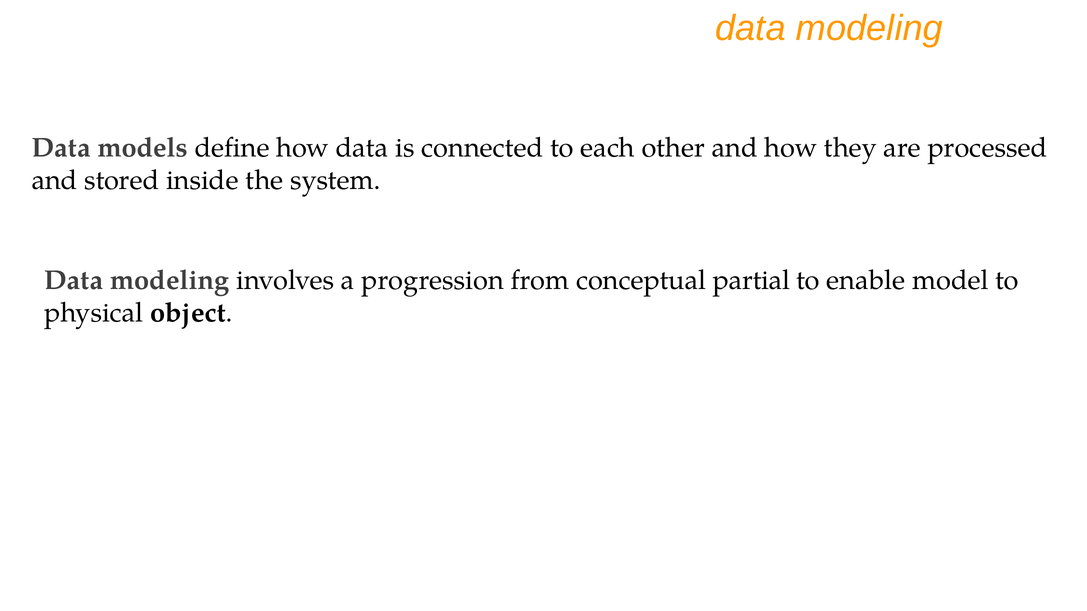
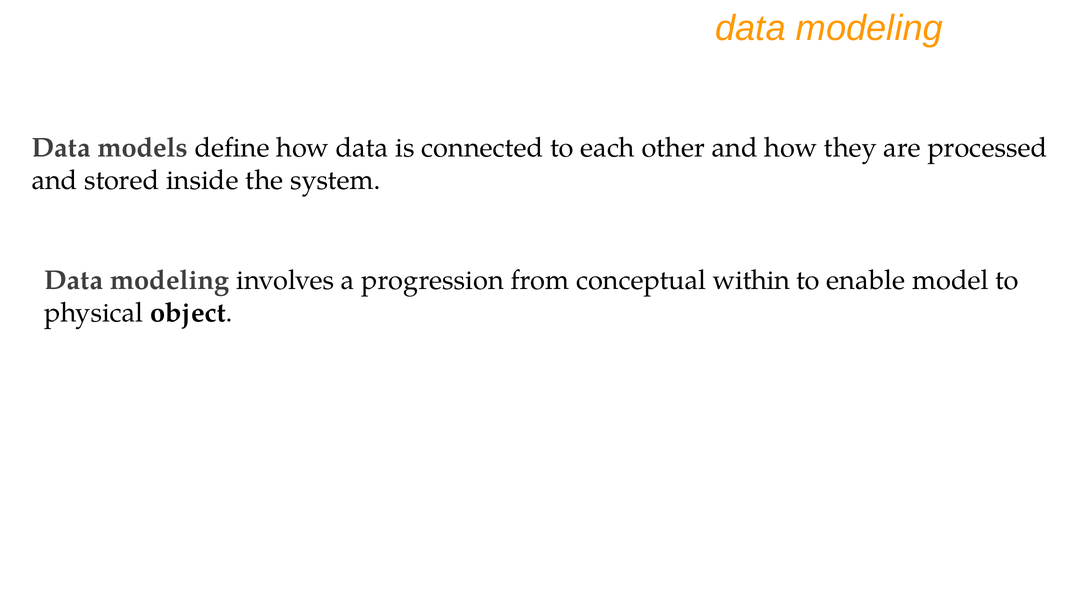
partial: partial -> within (751, 280)
